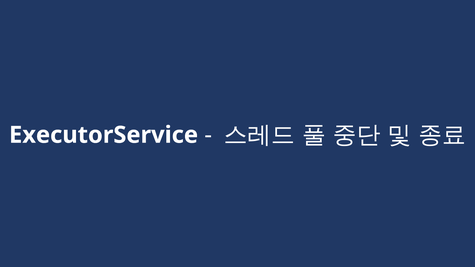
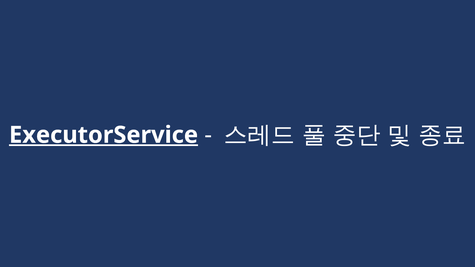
ExecutorService underline: none -> present (104, 135)
